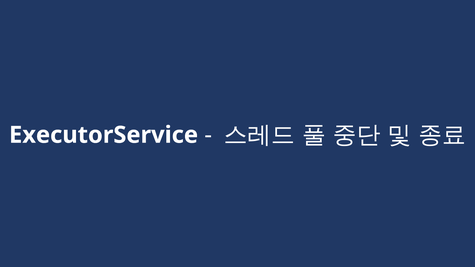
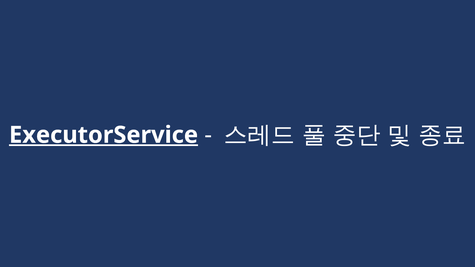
ExecutorService underline: none -> present (104, 135)
